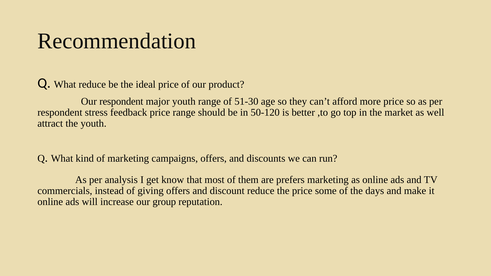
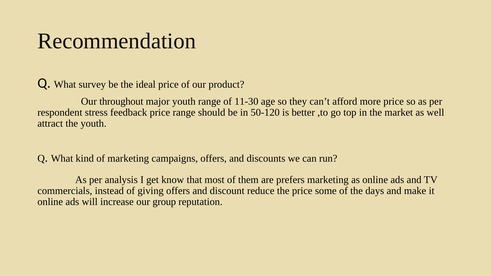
What reduce: reduce -> survey (92, 84)
Our respondent: respondent -> throughout (121, 101)
51-30: 51-30 -> 11-30 (246, 101)
